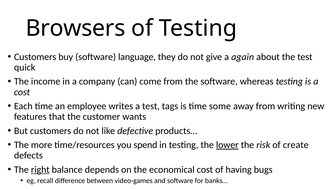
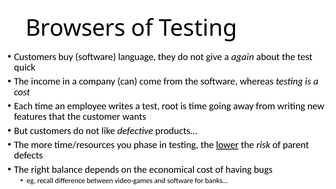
tags: tags -> root (170, 106)
some: some -> going (220, 106)
spend: spend -> phase (145, 145)
create: create -> parent (296, 145)
right underline: present -> none (40, 170)
